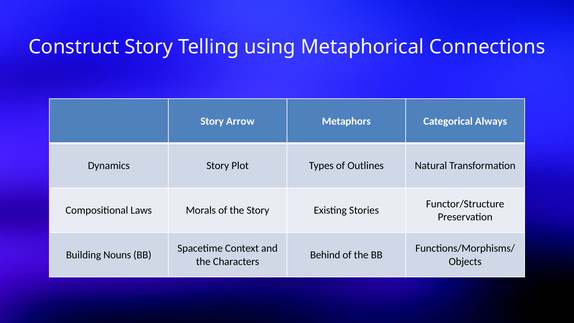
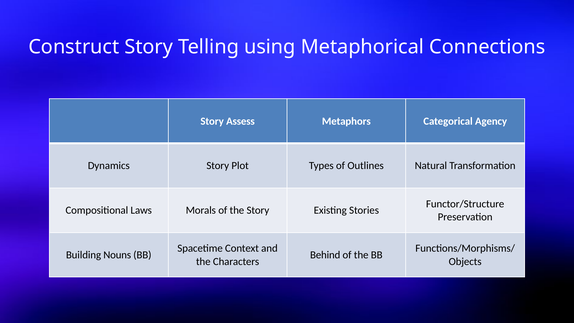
Arrow: Arrow -> Assess (240, 121)
Always: Always -> Agency (491, 121)
